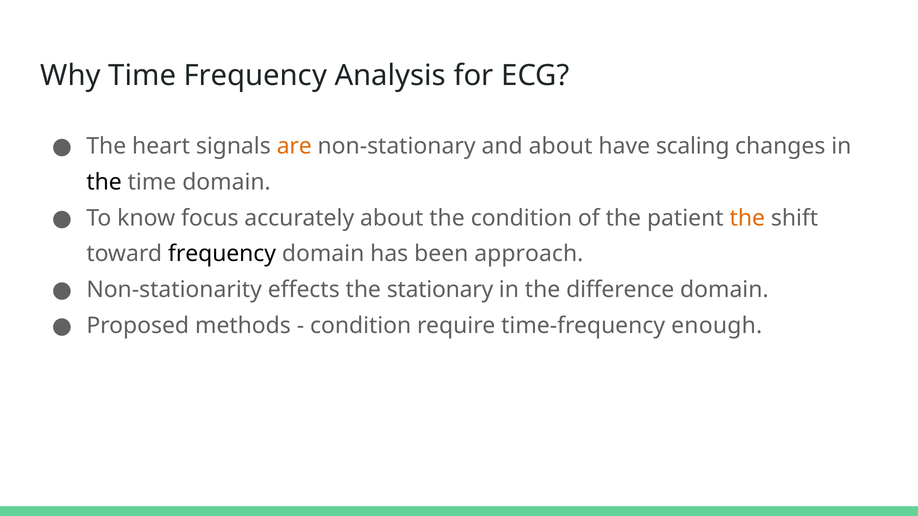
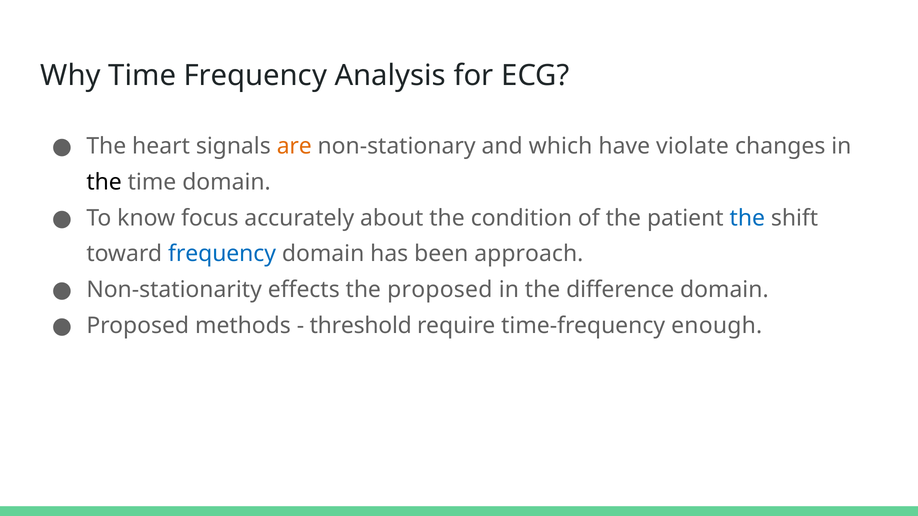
and about: about -> which (561, 146)
scaling: scaling -> violate (692, 146)
the colour: orange -> blue (747, 218)
frequency colour: black -> blue (222, 254)
the stationary: stationary -> proposed (440, 290)
condition: condition -> threshold (361, 326)
